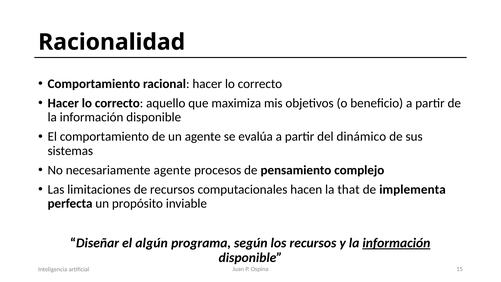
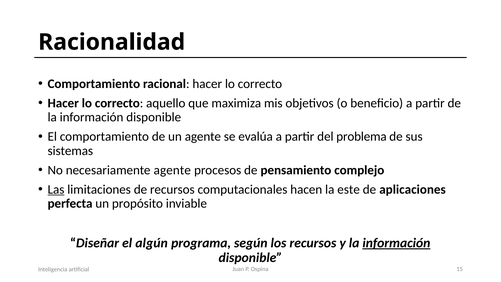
dinámico: dinámico -> problema (361, 137)
Las underline: none -> present (56, 189)
that: that -> este (349, 189)
implementa: implementa -> aplicaciones (413, 189)
